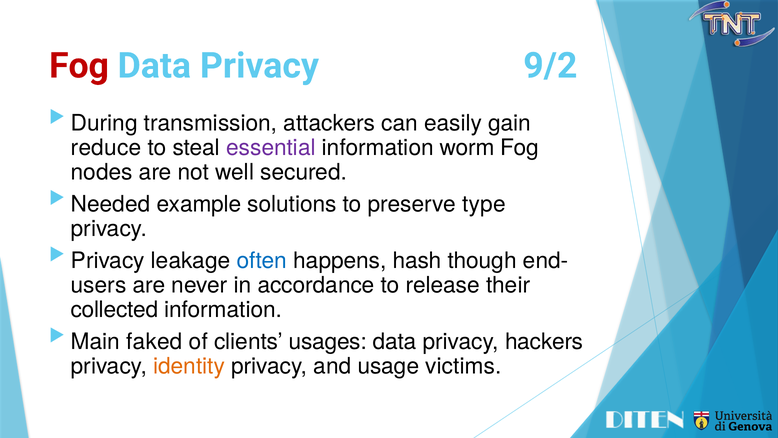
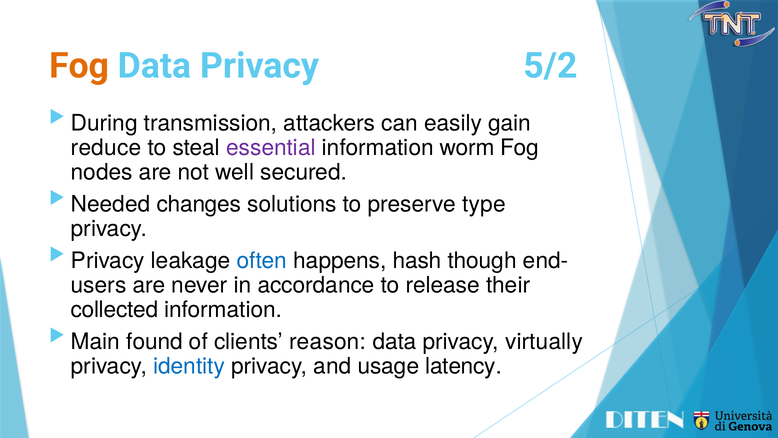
Fog colour: red -> orange (79, 66)
9/2: 9/2 -> 5/2 (550, 66)
example: example -> changes (199, 204)
faked: faked -> found (155, 341)
usages: usages -> reason (328, 341)
hackers: hackers -> virtually (544, 341)
identity colour: orange -> blue (189, 366)
victims: victims -> latency (464, 366)
